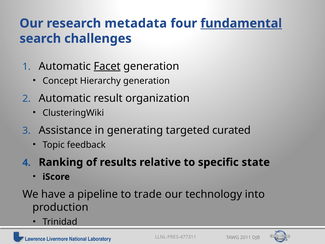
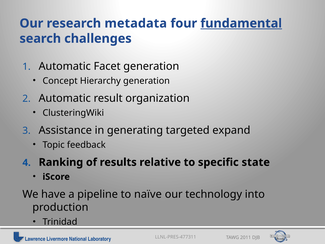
Facet underline: present -> none (107, 66)
curated: curated -> expand (231, 130)
trade: trade -> naïve (148, 194)
